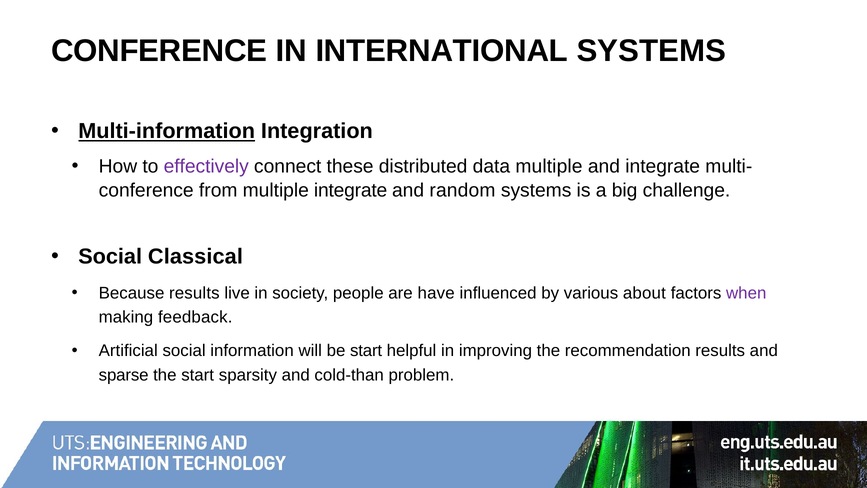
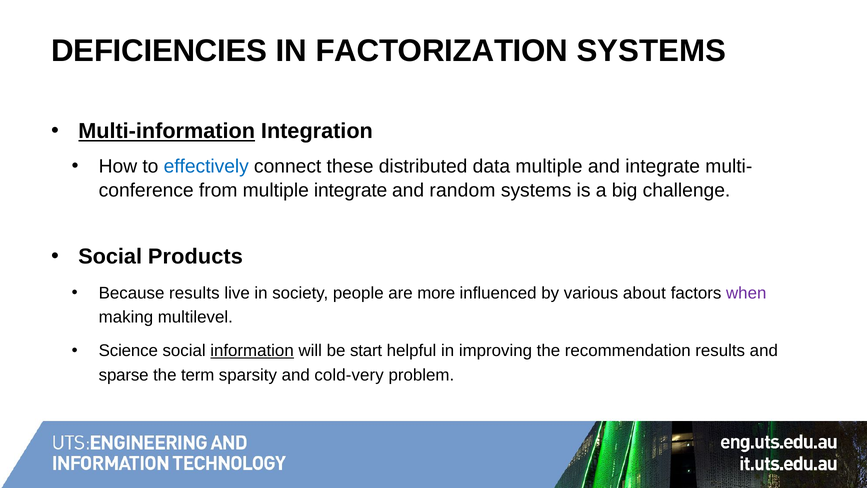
CONFERENCE: CONFERENCE -> DEFICIENCIES (159, 51)
INTERNATIONAL: INTERNATIONAL -> FACTORIZATION (442, 51)
effectively colour: purple -> blue (206, 166)
Classical: Classical -> Products (195, 257)
have: have -> more (436, 293)
feedback: feedback -> multilevel (195, 317)
Artificial: Artificial -> Science (128, 351)
information underline: none -> present (252, 351)
the start: start -> term (198, 375)
cold-than: cold-than -> cold-very (349, 375)
